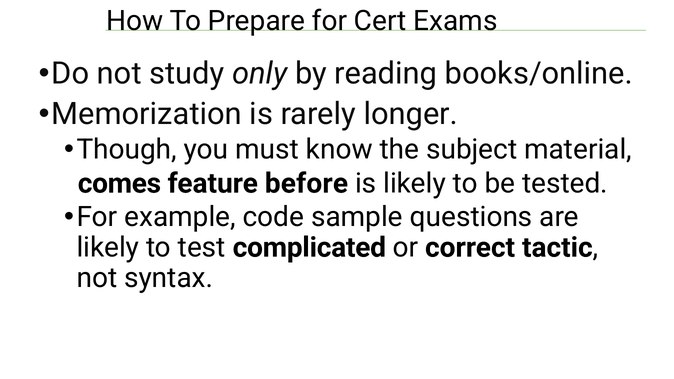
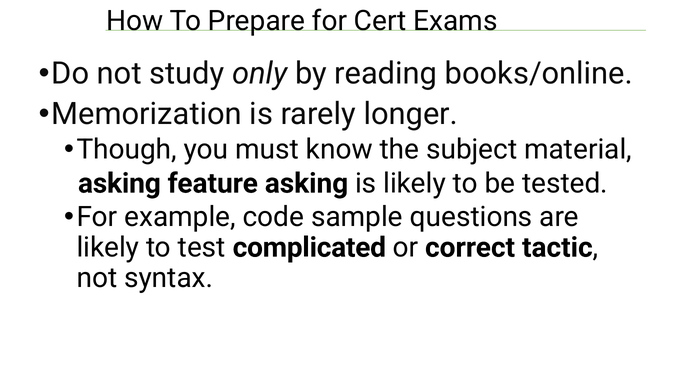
comes: comes -> asking (119, 183)
feature before: before -> asking (307, 183)
